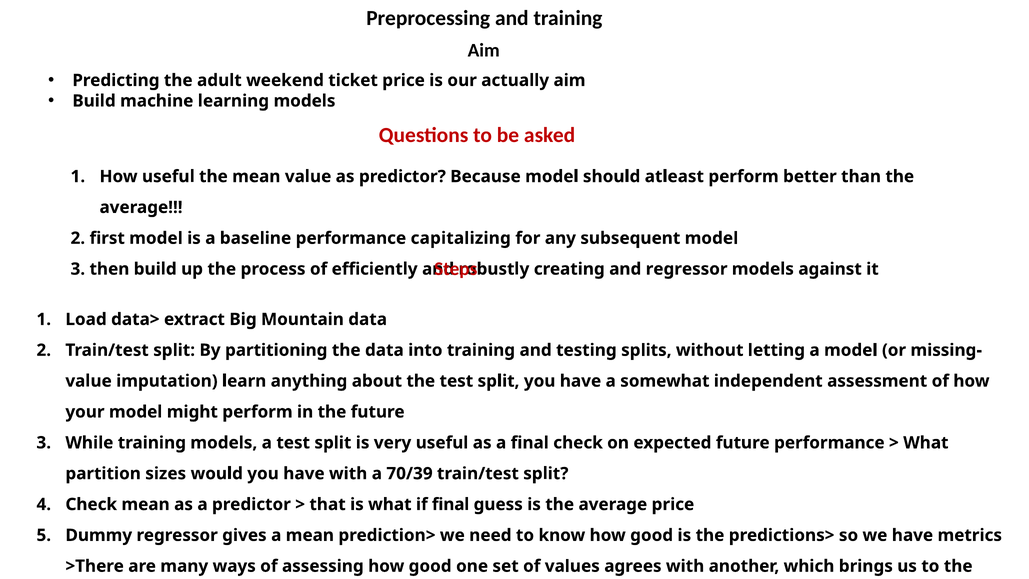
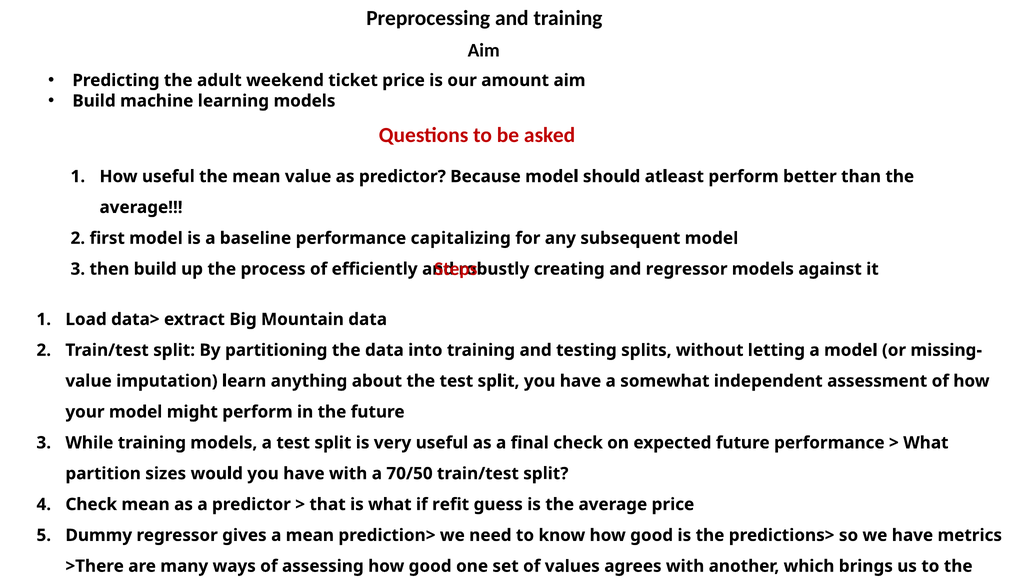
actually: actually -> amount (515, 80)
70/39: 70/39 -> 70/50 (410, 473)
if final: final -> refit (451, 504)
